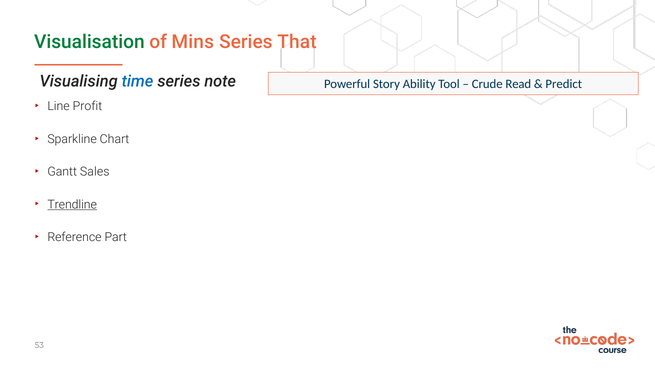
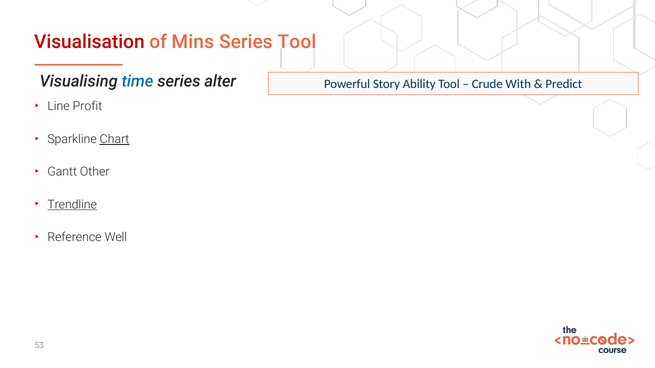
Visualisation colour: green -> red (89, 42)
Series That: That -> Tool (297, 42)
note: note -> alter (220, 82)
Read: Read -> With (518, 84)
Chart underline: none -> present (115, 139)
Sales: Sales -> Other (95, 172)
Part: Part -> Well (116, 238)
